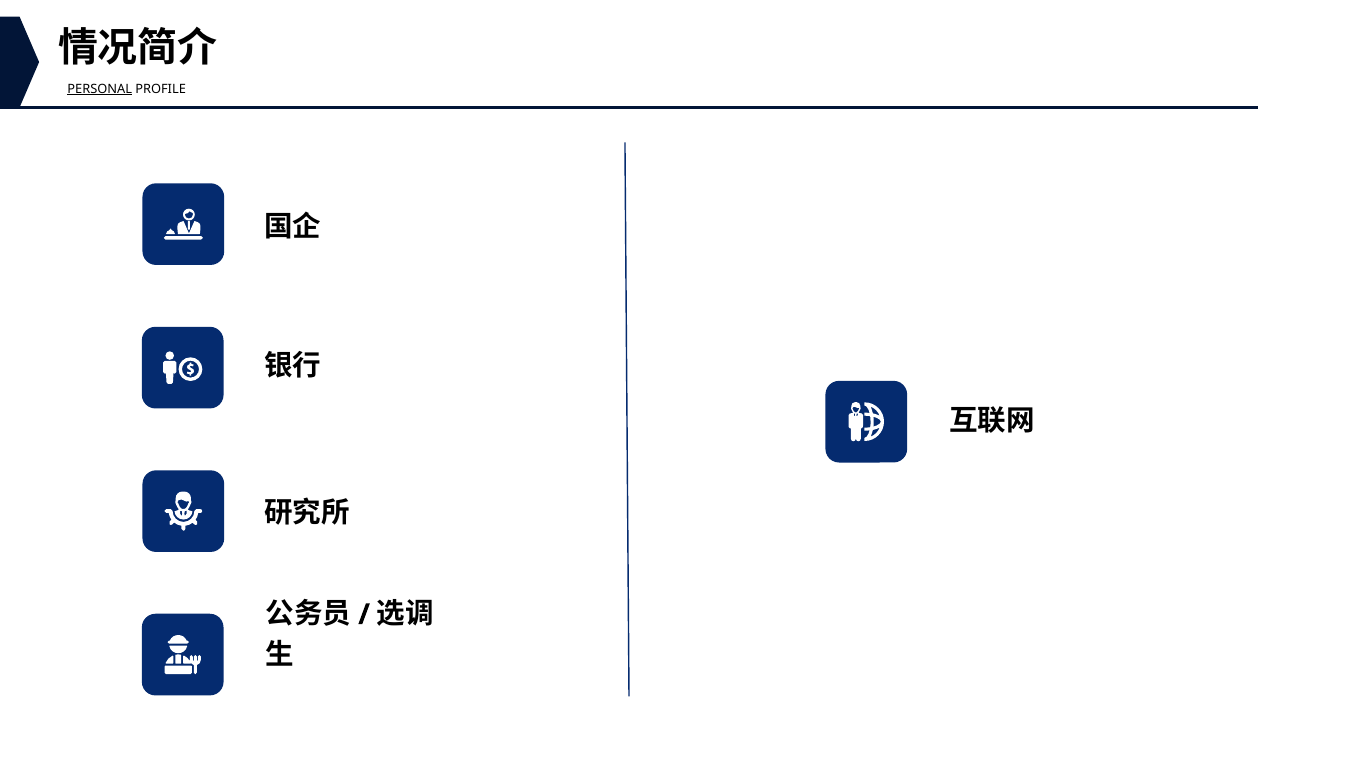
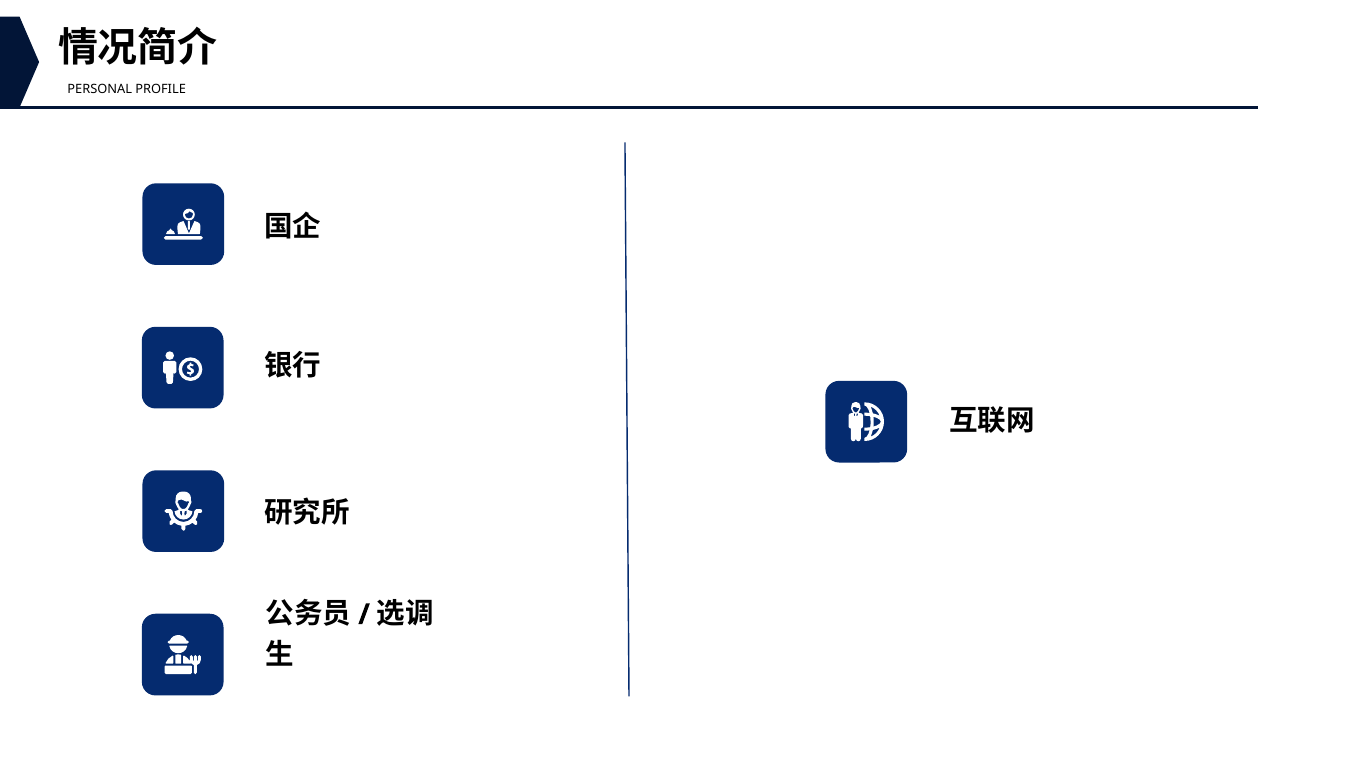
PERSONAL underline: present -> none (100, 89)
